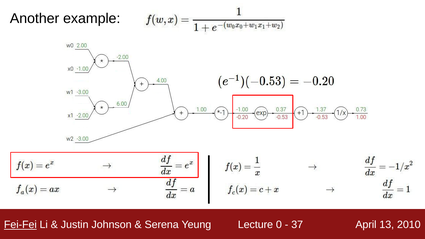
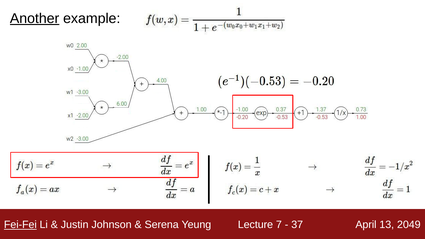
Another underline: none -> present (35, 18)
0: 0 -> 7 (279, 225)
2010: 2010 -> 2049 (409, 225)
